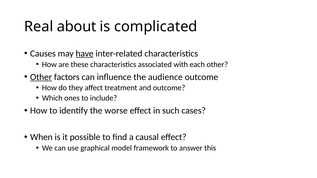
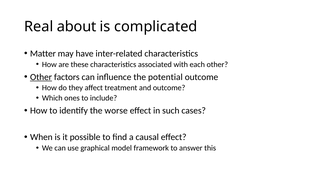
Causes: Causes -> Matter (43, 54)
have underline: present -> none (85, 54)
audience: audience -> potential (165, 77)
